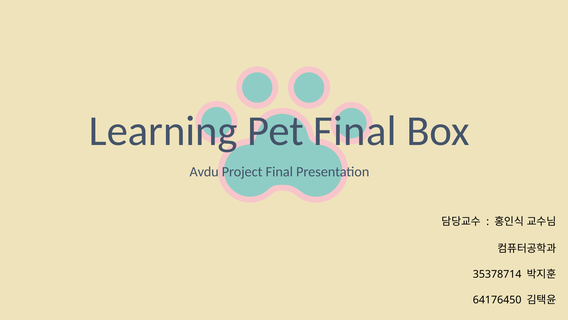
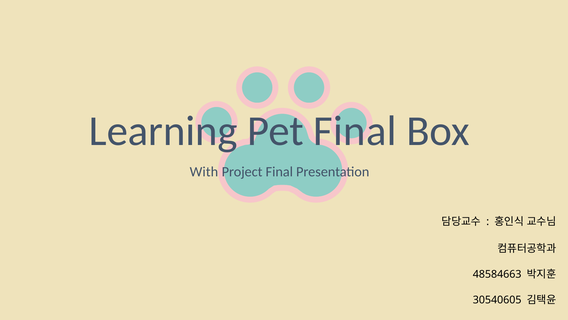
Avdu: Avdu -> With (204, 172)
35378714: 35378714 -> 48584663 (497, 274)
64176450: 64176450 -> 30540605 (497, 299)
